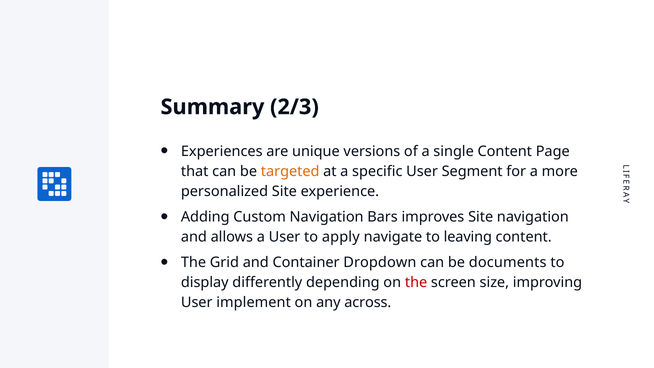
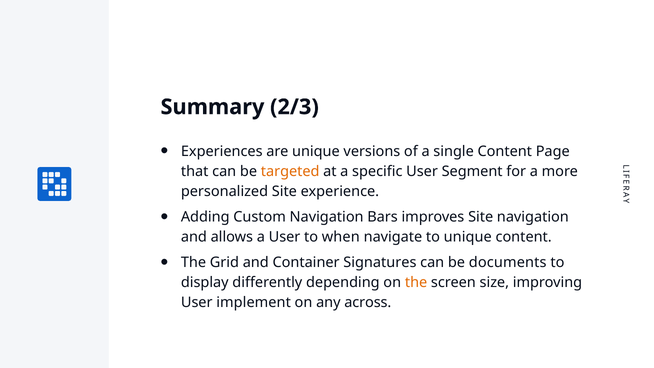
apply: apply -> when (341, 237)
to leaving: leaving -> unique (468, 237)
Dropdown: Dropdown -> Signatures (380, 263)
the colour: red -> orange (416, 283)
